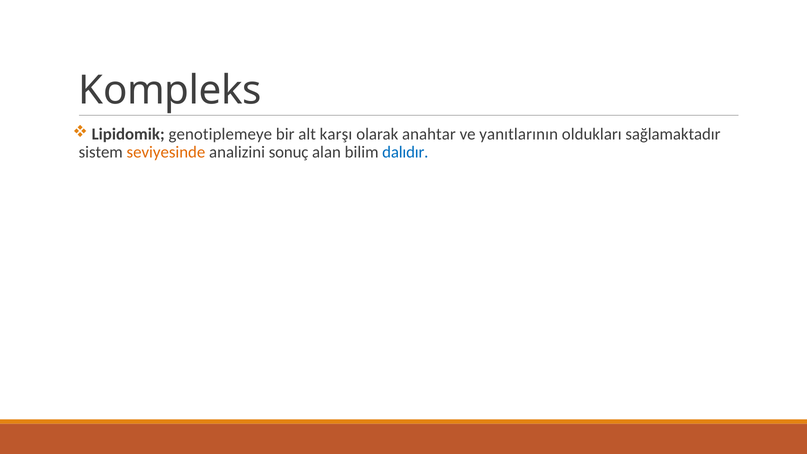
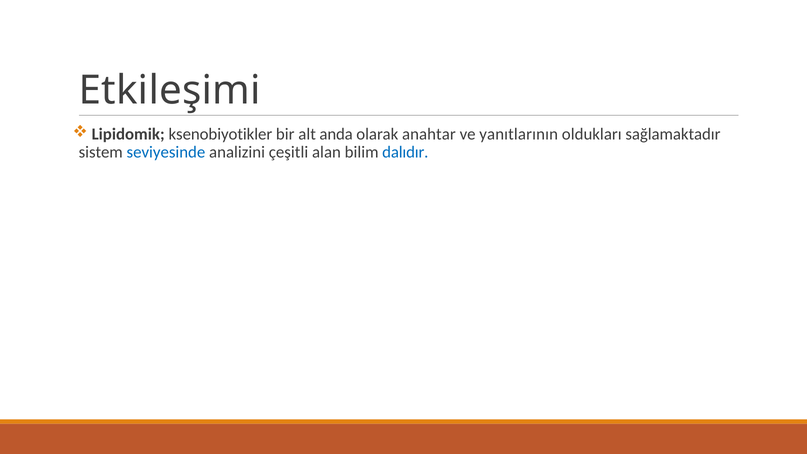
Kompleks: Kompleks -> Etkileşimi (170, 90)
genotiplemeye: genotiplemeye -> ksenobiyotikler (220, 134)
karşı: karşı -> anda (336, 134)
seviyesinde colour: orange -> blue (166, 152)
sonuç: sonuç -> çeşitli (289, 152)
